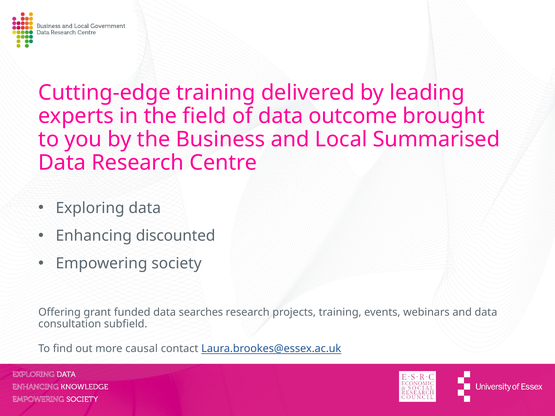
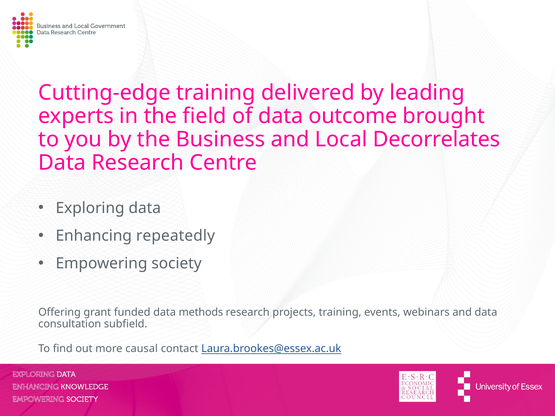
Summarised: Summarised -> Decorrelates (436, 139)
discounted: discounted -> repeatedly (176, 236)
searches: searches -> methods (201, 313)
